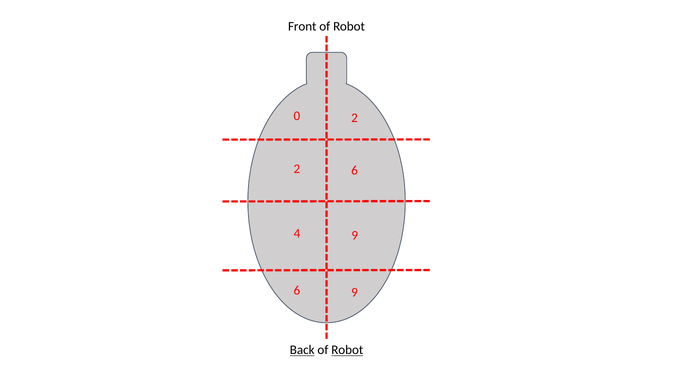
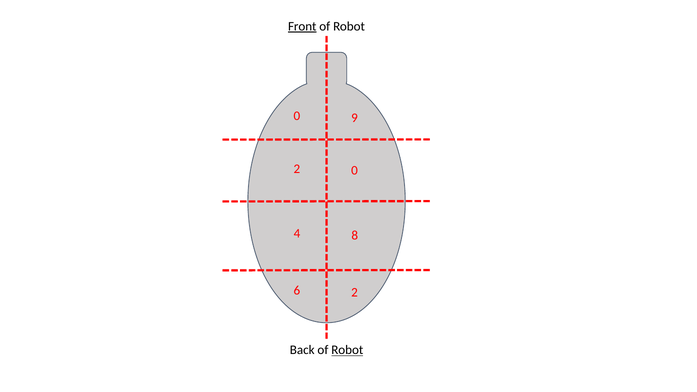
Front underline: none -> present (302, 26)
0 2: 2 -> 9 (355, 118)
2 6: 6 -> 0 (355, 170)
4 9: 9 -> 8 (355, 235)
6 9: 9 -> 2 (355, 292)
Back underline: present -> none (302, 350)
